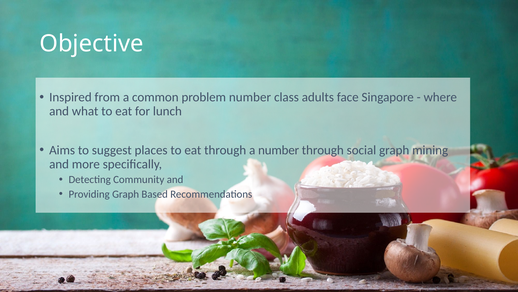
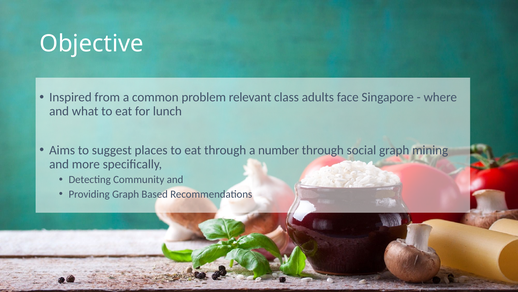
problem number: number -> relevant (250, 97)
